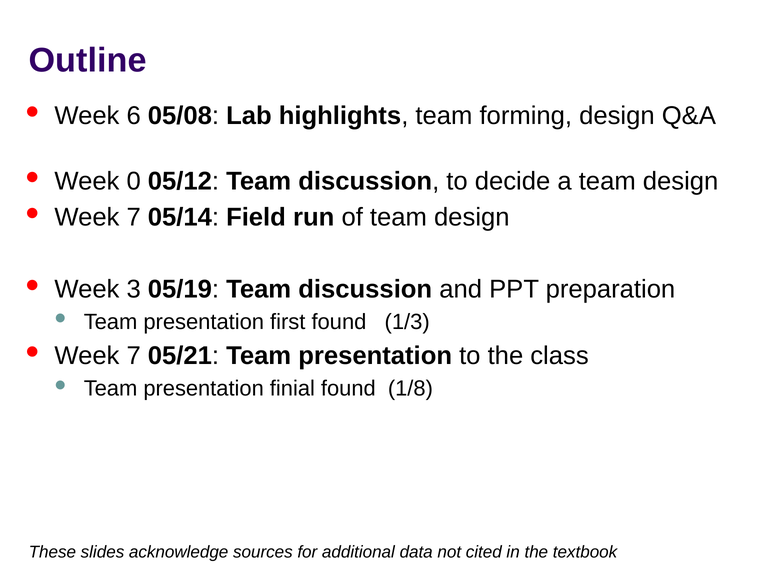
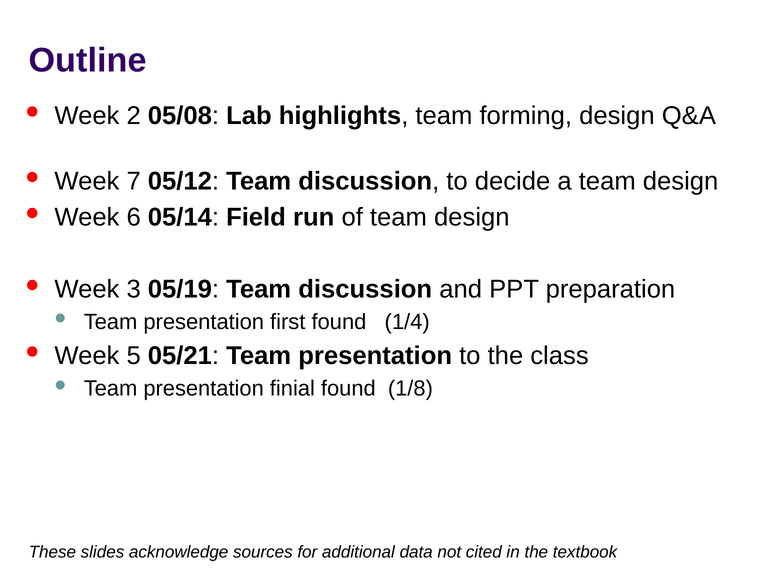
6: 6 -> 2 (134, 116)
0: 0 -> 7 (134, 181)
7: 7 -> 6 (134, 217)
1/3: 1/3 -> 1/4 (407, 322)
7: 7 -> 5 (134, 356)
